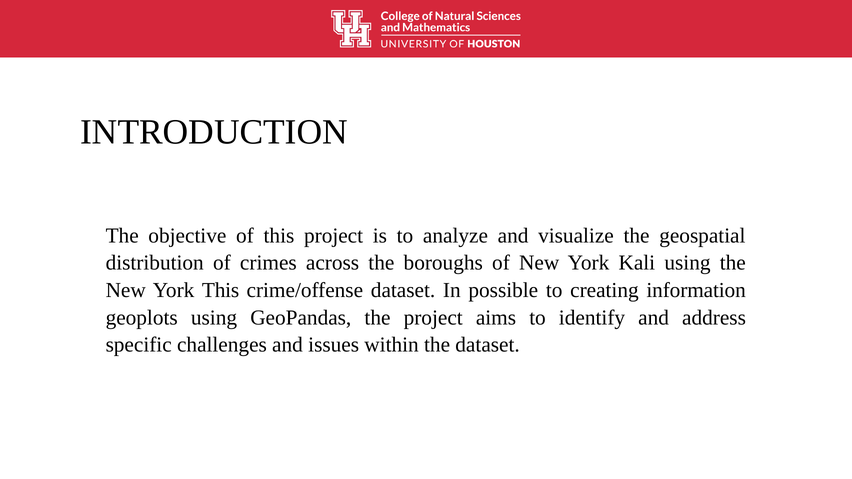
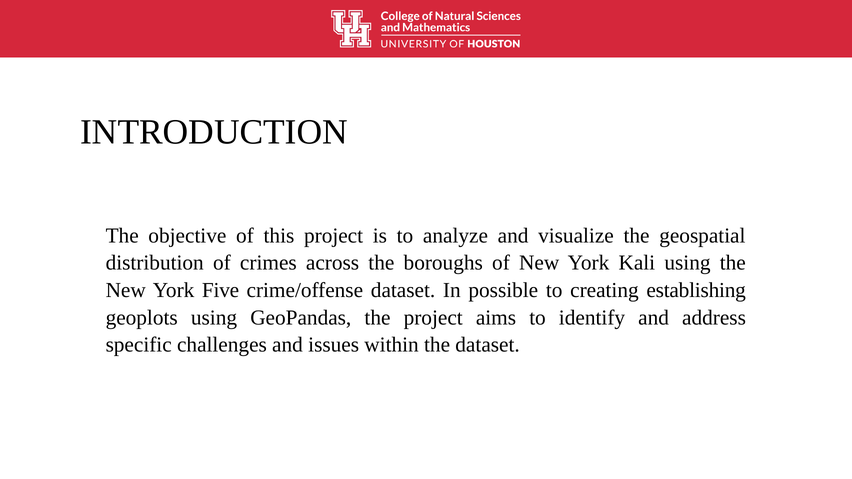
York This: This -> Five (221, 290)
information: information -> establishing (696, 290)
